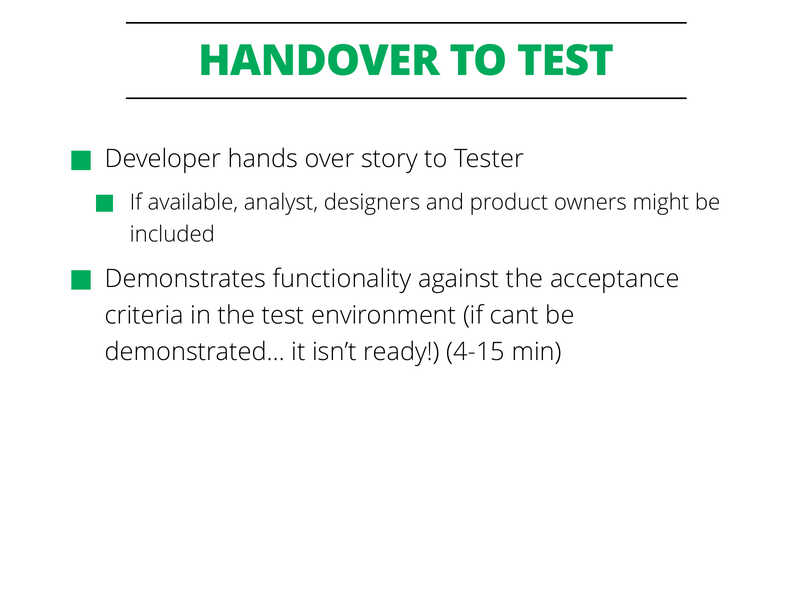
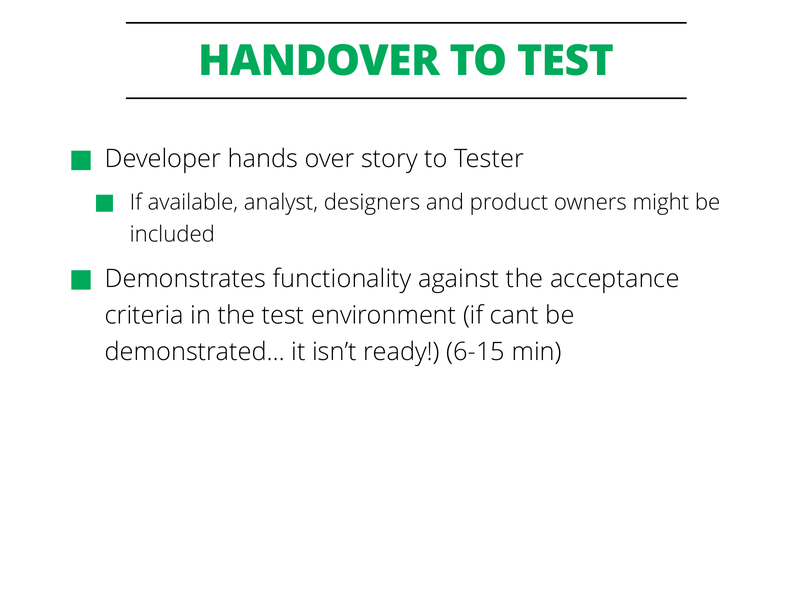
4-15: 4-15 -> 6-15 (476, 352)
